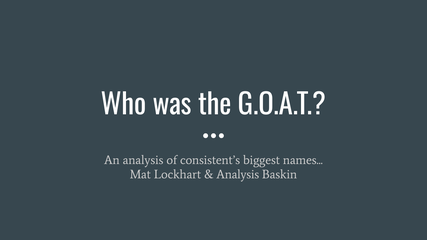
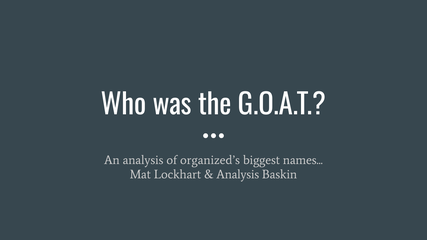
consistent’s: consistent’s -> organized’s (210, 160)
